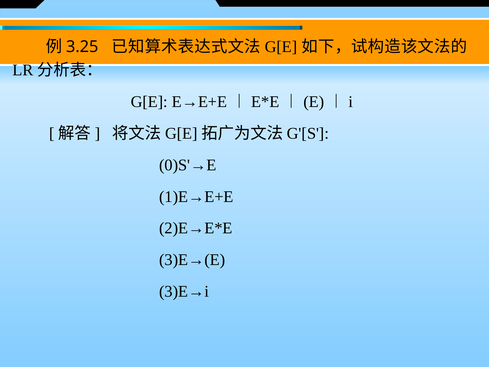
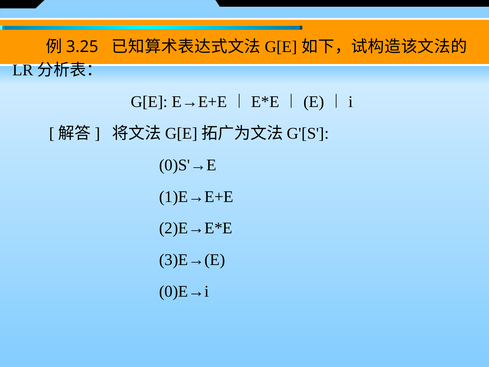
3)E→i: 3)E→i -> 0)E→i (184, 291)
